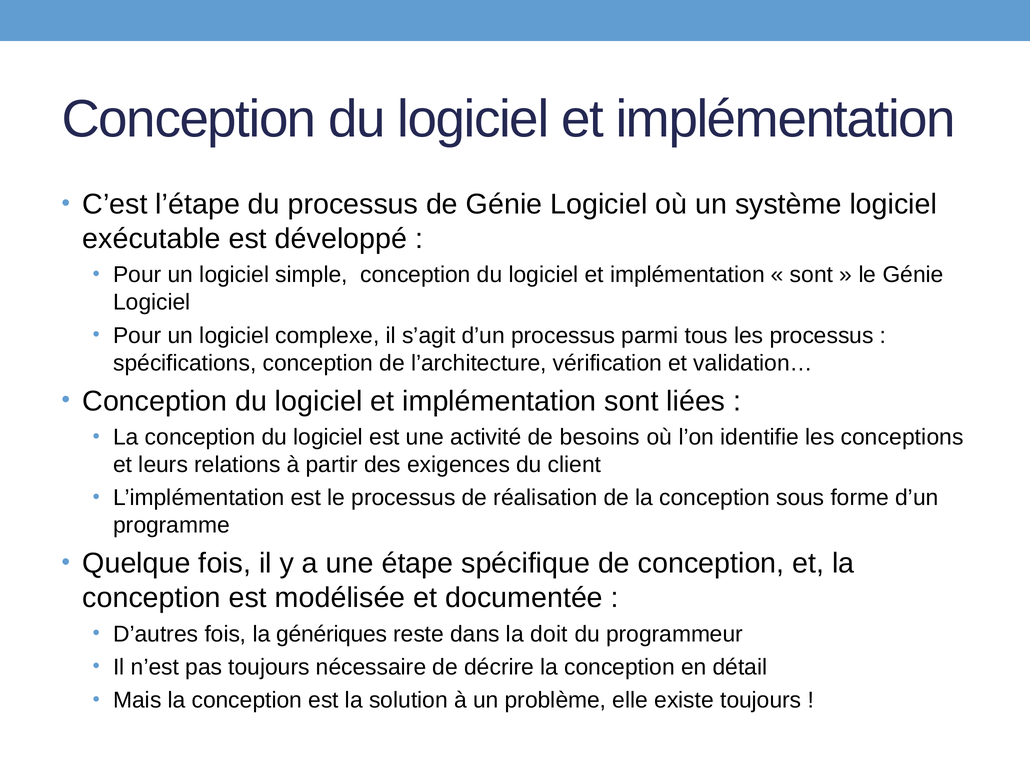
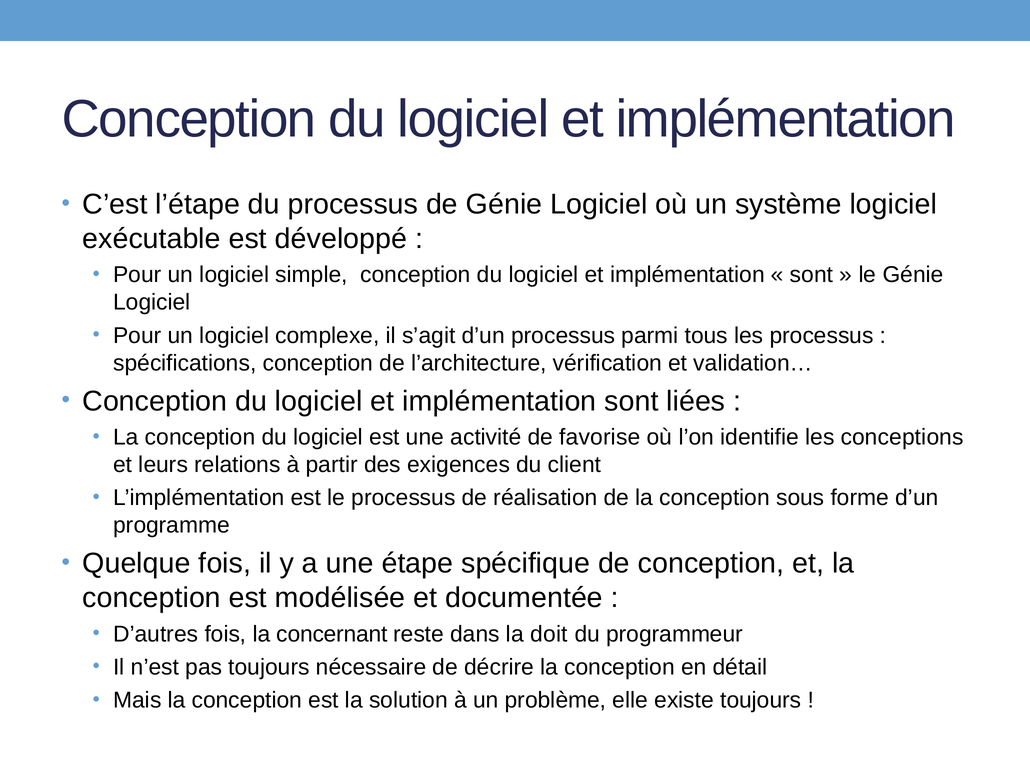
besoins: besoins -> favorise (600, 438)
génériques: génériques -> concernant (332, 634)
